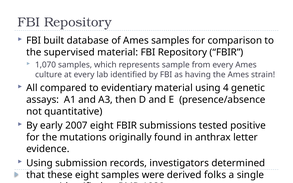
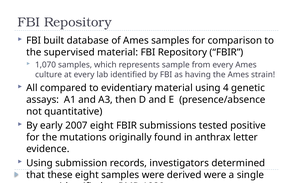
derived folks: folks -> were (215, 175)
